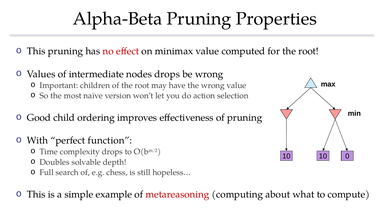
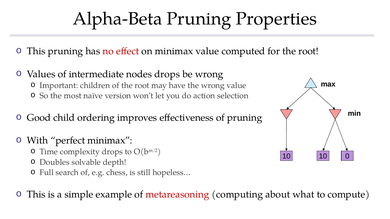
perfect function: function -> minimax (110, 141)
